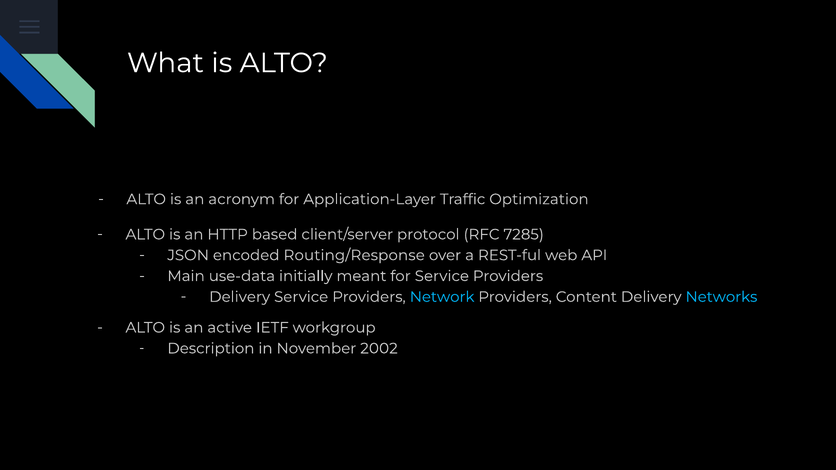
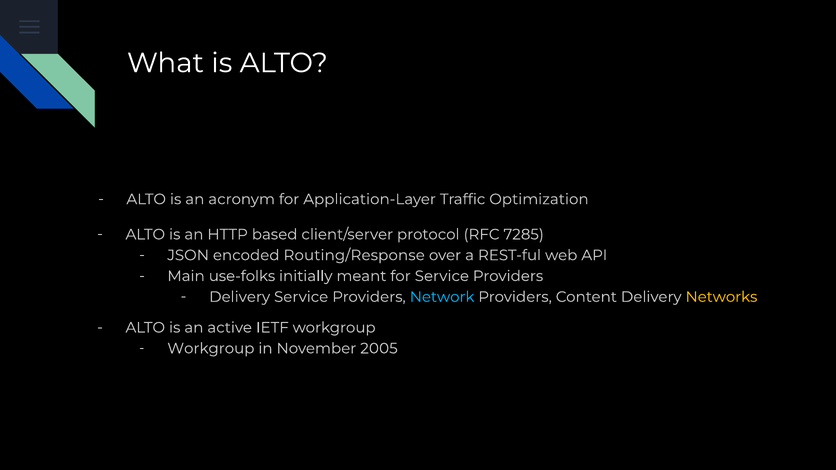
use-data: use-data -> use-folks (242, 276)
Networks colour: light blue -> yellow (721, 297)
Description: Description -> Workgroup (211, 349)
2002: 2002 -> 2005 (379, 349)
